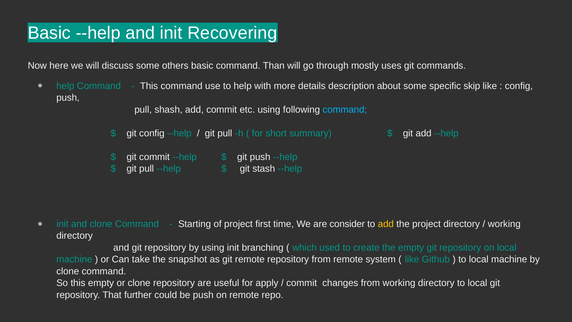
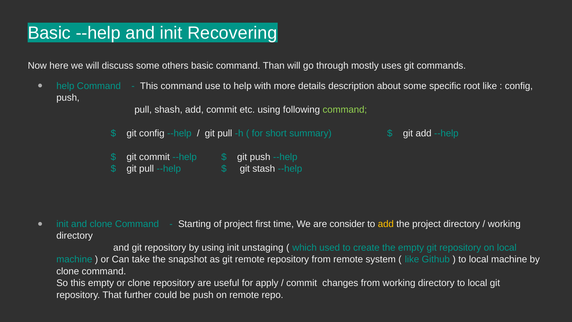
skip: skip -> root (472, 86)
command colour: light blue -> light green (345, 109)
branching: branching -> unstaging (263, 248)
